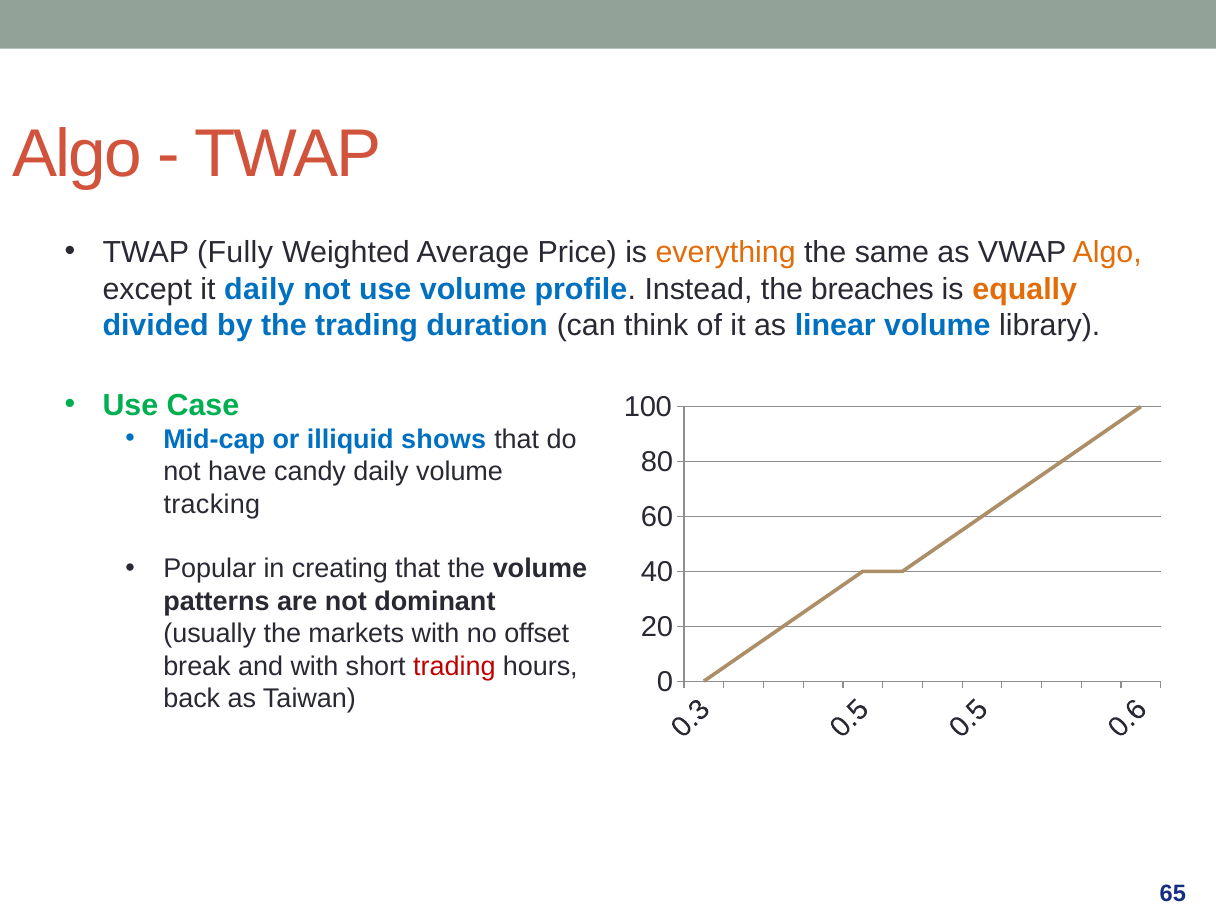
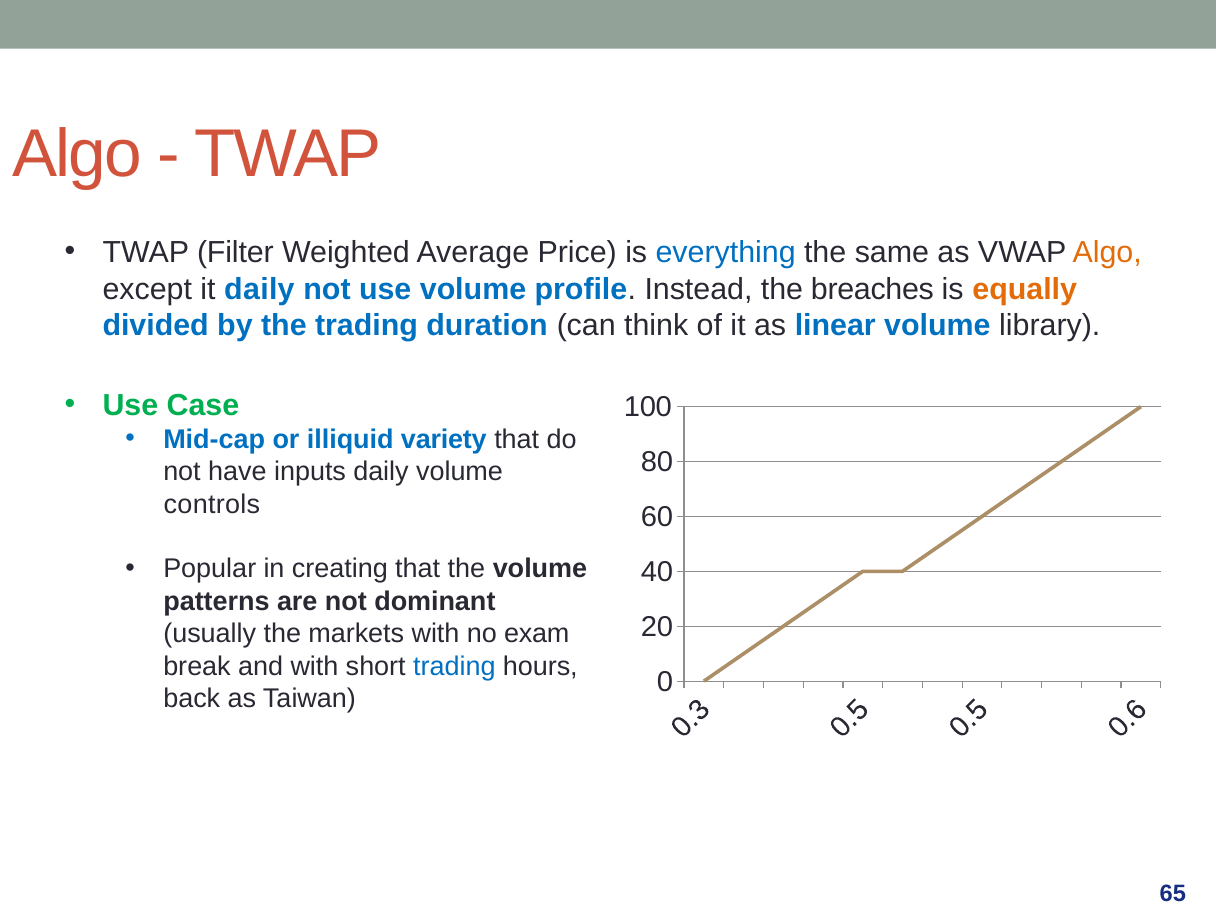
Fully: Fully -> Filter (235, 253)
everything colour: orange -> blue (726, 253)
shows: shows -> variety (444, 439)
candy: candy -> inputs (310, 472)
tracking: tracking -> controls (212, 504)
offset: offset -> exam (537, 634)
trading colour: red -> blue (454, 666)
